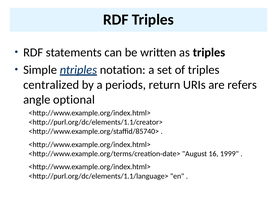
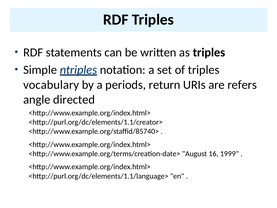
centralized: centralized -> vocabulary (51, 85)
optional: optional -> directed (74, 100)
